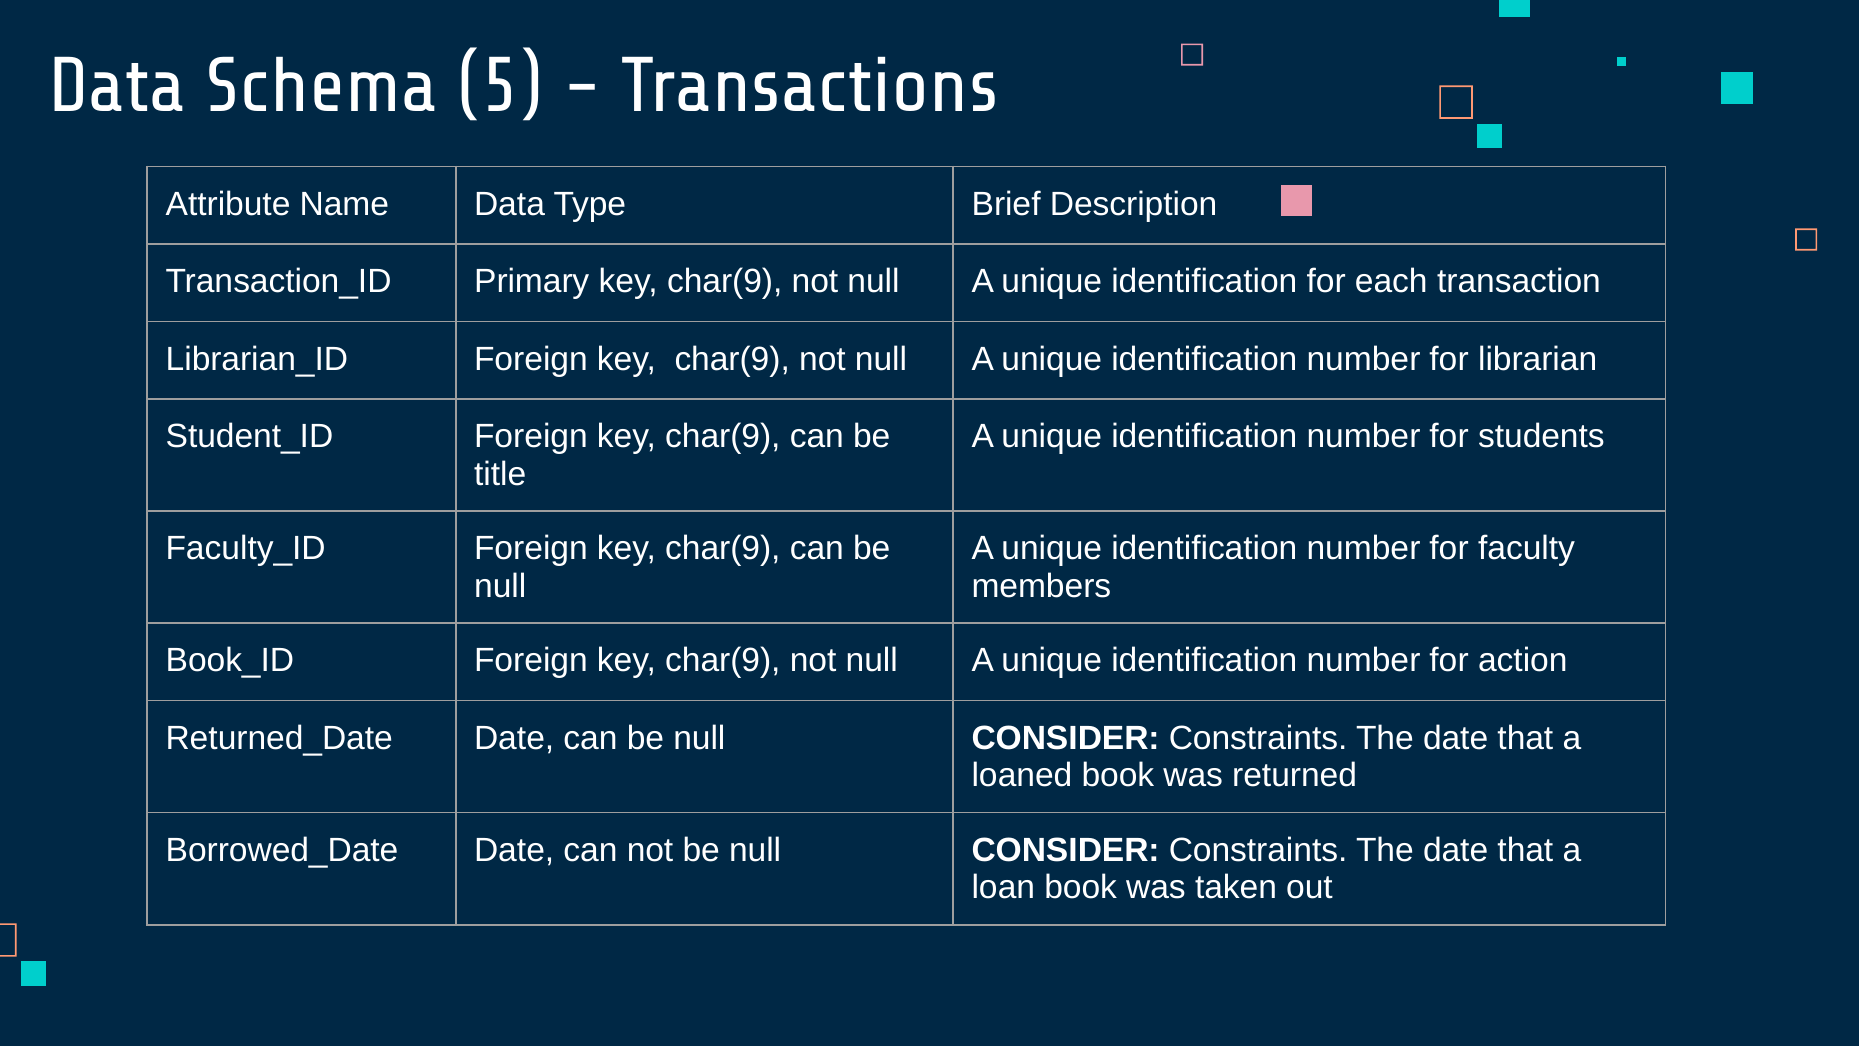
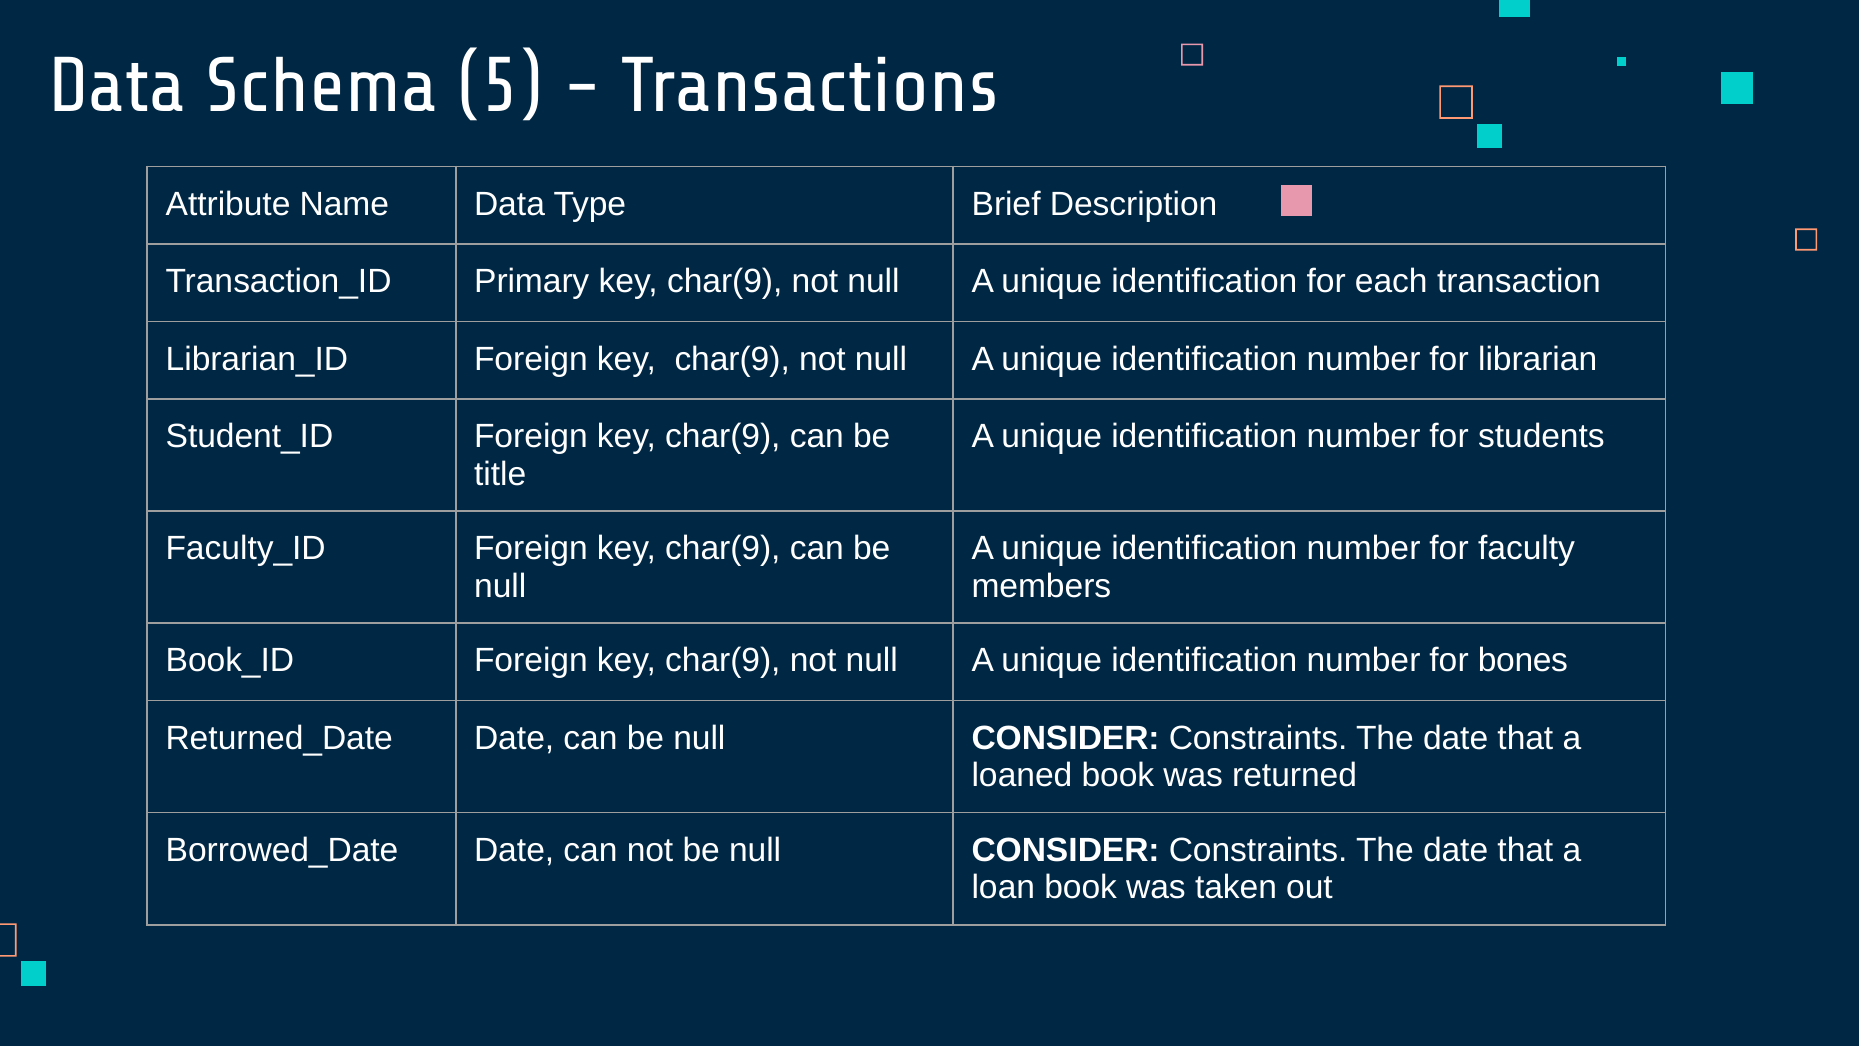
action: action -> bones (1523, 661)
